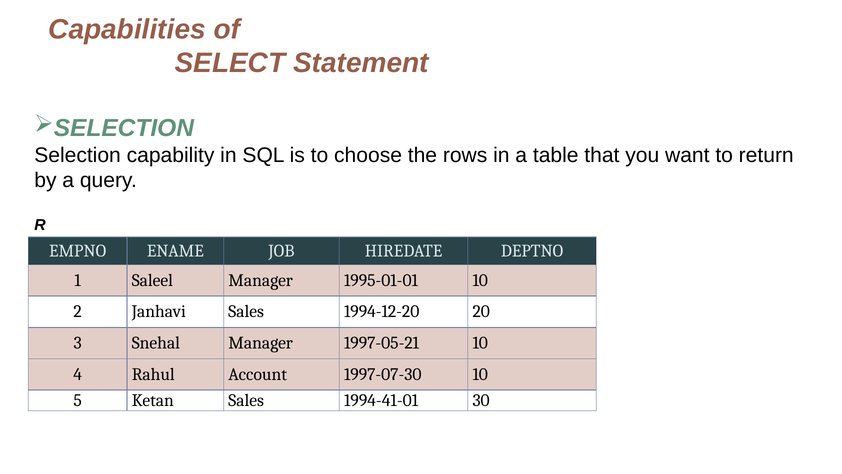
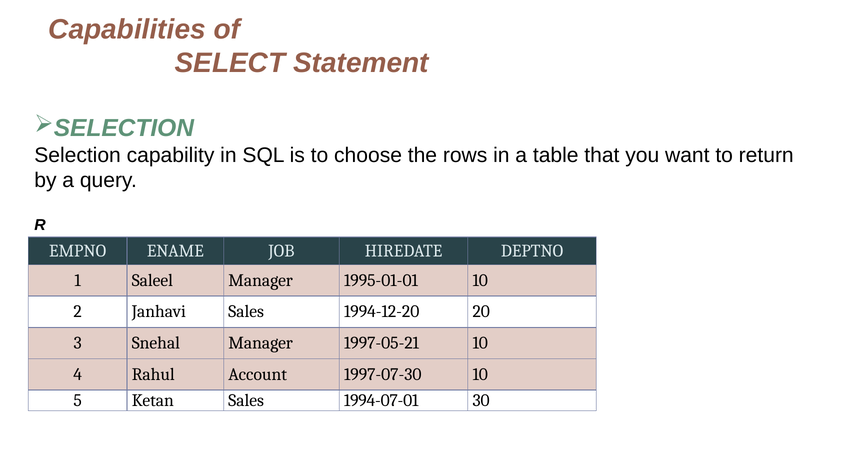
1994-41-01: 1994-41-01 -> 1994-07-01 (381, 400)
